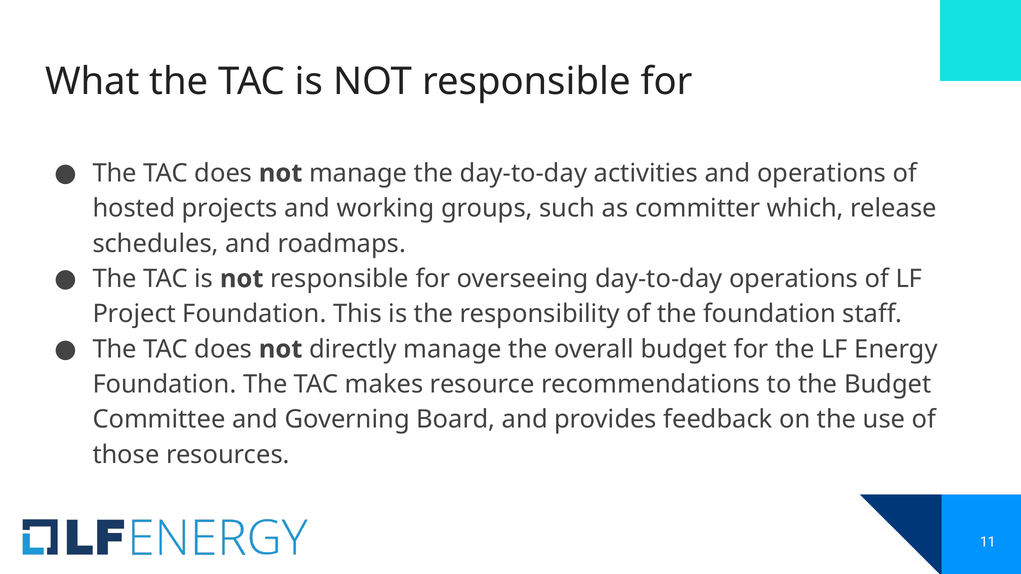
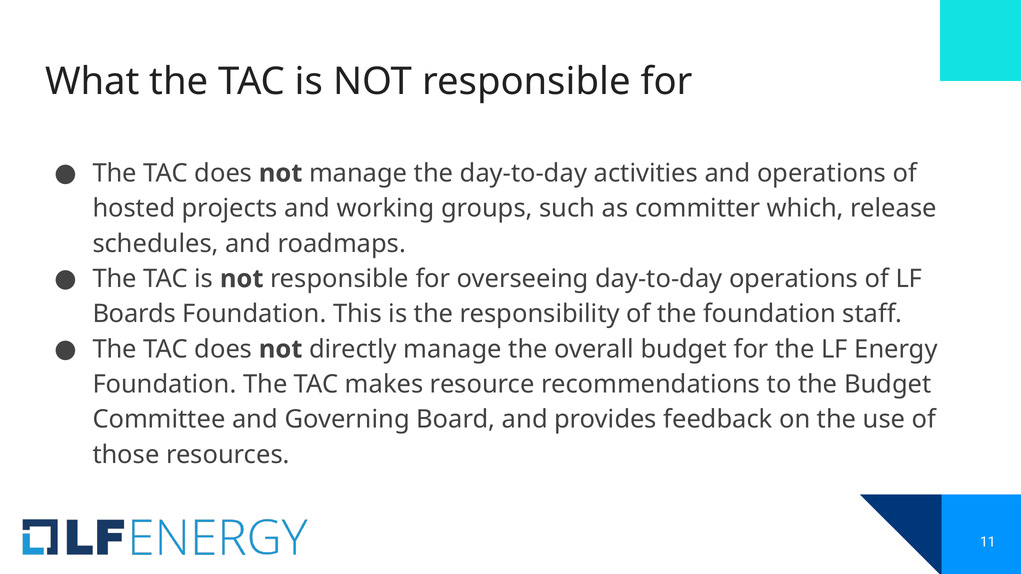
Project: Project -> Boards (134, 314)
